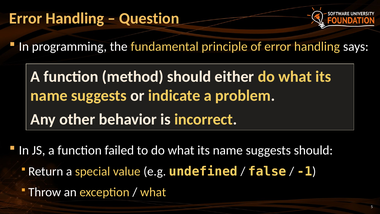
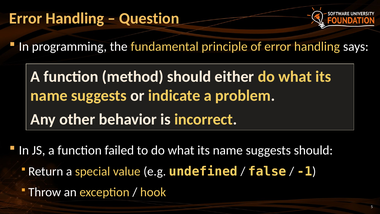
what: what -> hook (153, 192)
